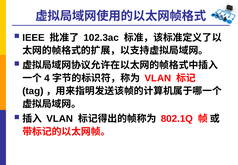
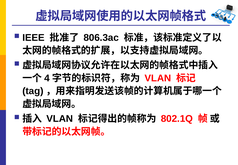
102.3ac: 102.3ac -> 806.3ac (101, 38)
